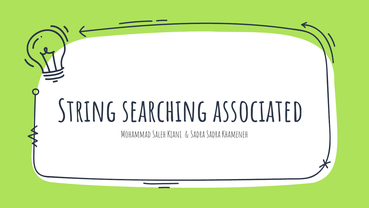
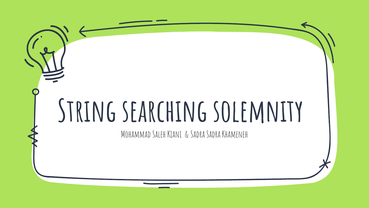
associated: associated -> solemnity (258, 111)
